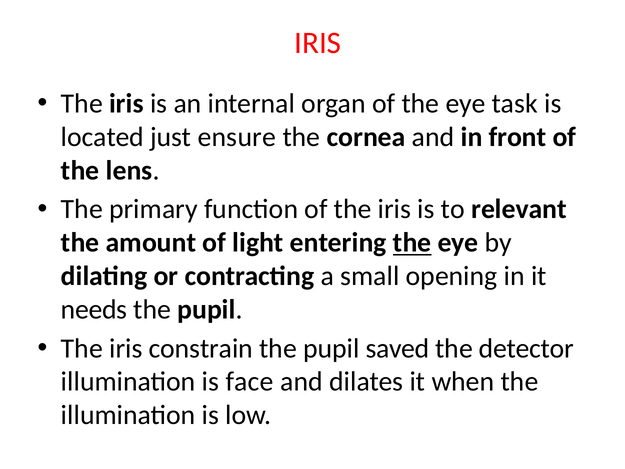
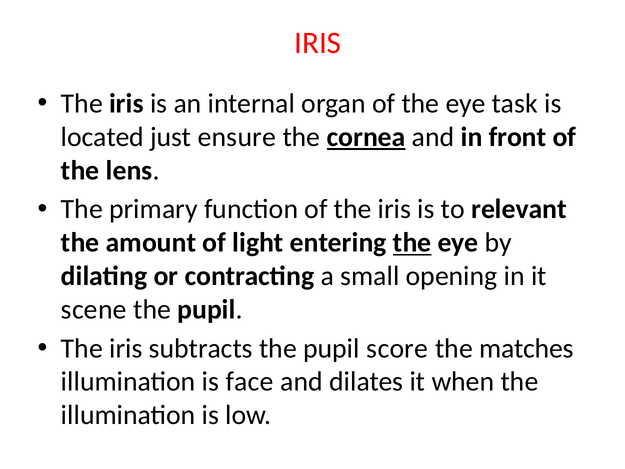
cornea underline: none -> present (366, 137)
needs: needs -> scene (94, 309)
constrain: constrain -> subtracts (201, 348)
saved: saved -> score (397, 348)
detector: detector -> matches (526, 348)
